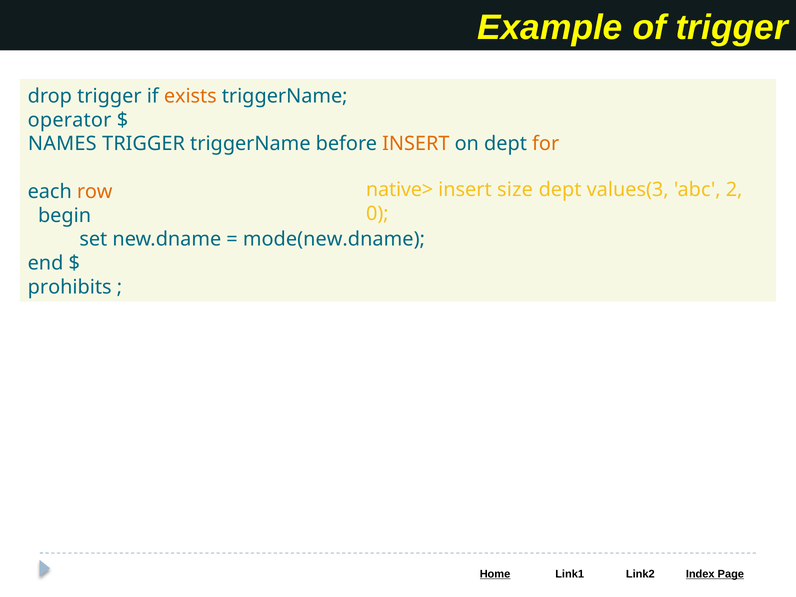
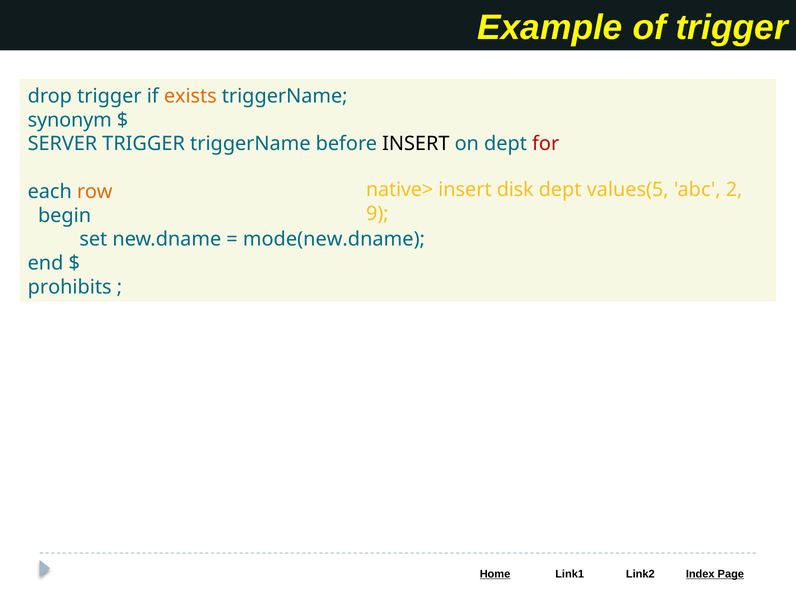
operator: operator -> synonym (70, 120)
NAMES: NAMES -> SERVER (62, 144)
INSERT colour: orange -> black (416, 144)
for colour: orange -> red (546, 144)
size: size -> disk (515, 190)
values(3: values(3 -> values(5 (628, 190)
0: 0 -> 9 (377, 214)
